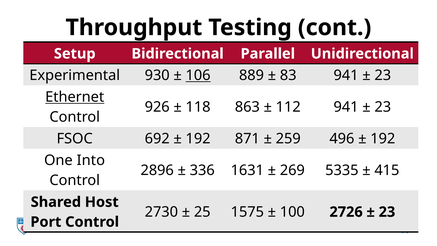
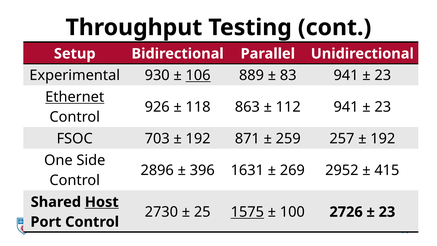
692: 692 -> 703 (157, 139)
496: 496 -> 257 (342, 139)
Into: Into -> Side (91, 160)
336: 336 -> 396 (202, 170)
5335: 5335 -> 2952 (342, 170)
Host underline: none -> present (102, 202)
1575 underline: none -> present (247, 212)
